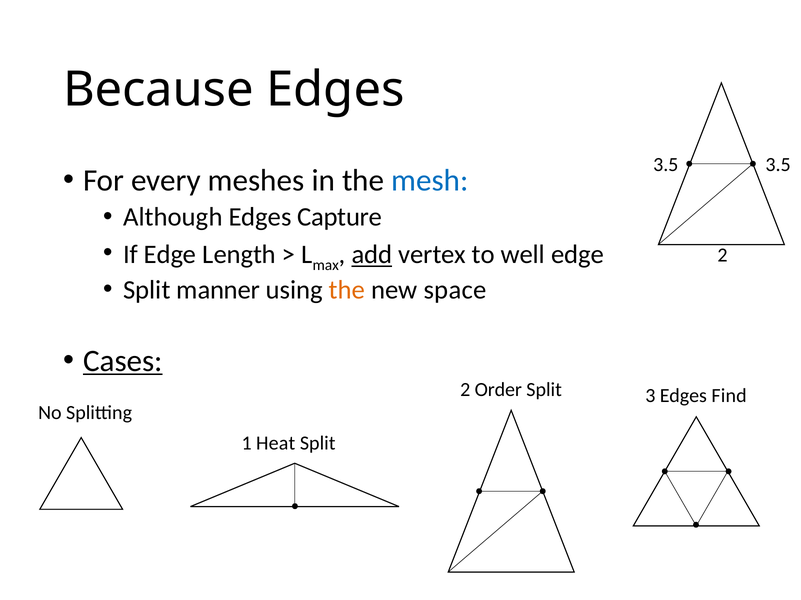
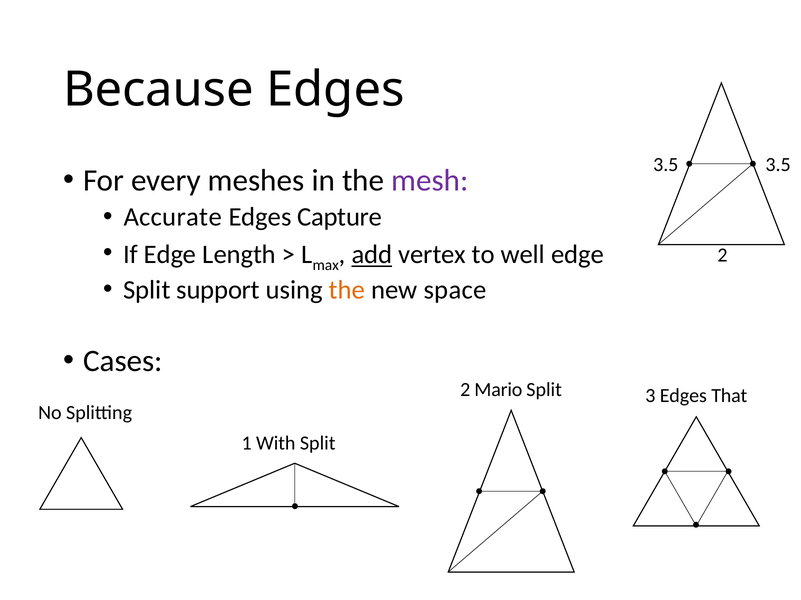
mesh colour: blue -> purple (430, 181)
Although: Although -> Accurate (173, 217)
manner: manner -> support (218, 290)
Cases underline: present -> none (123, 361)
Order: Order -> Mario (498, 390)
Find: Find -> That (729, 396)
Heat: Heat -> With (276, 444)
